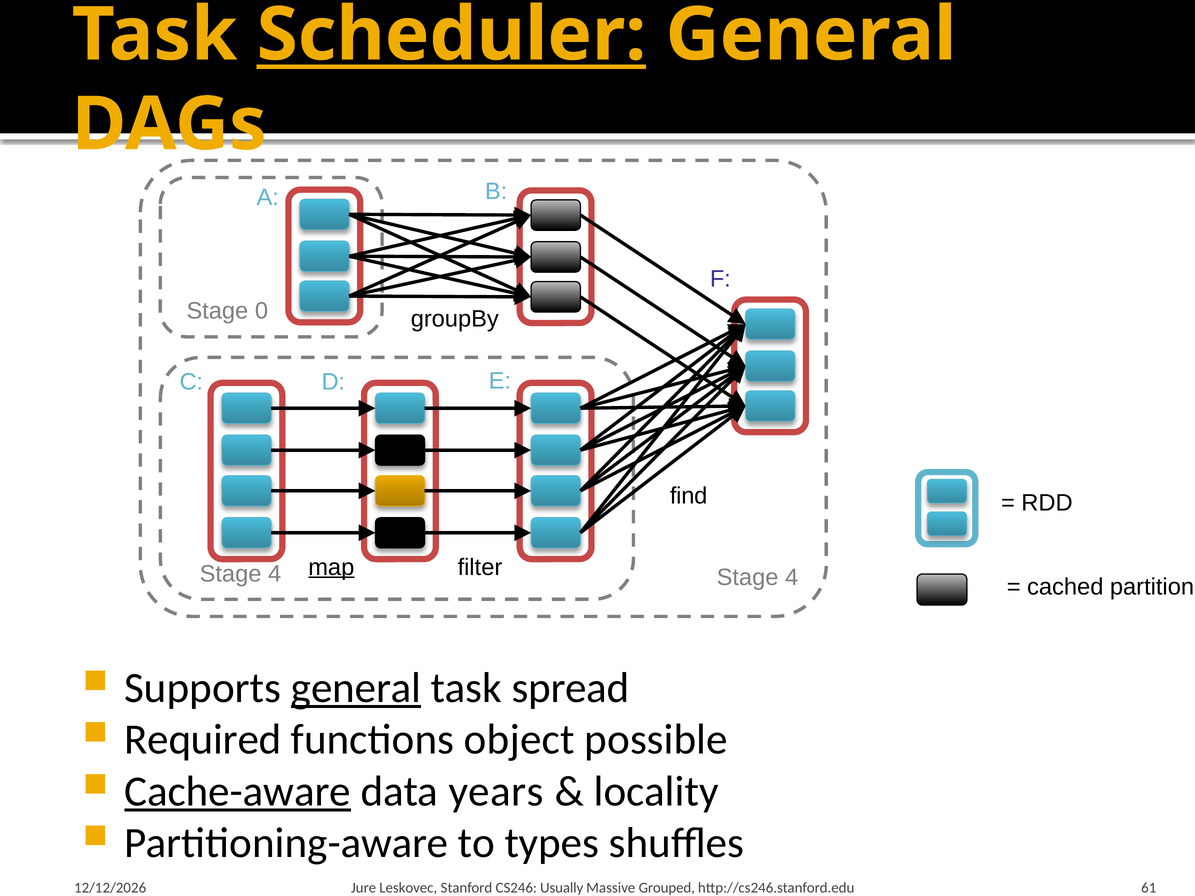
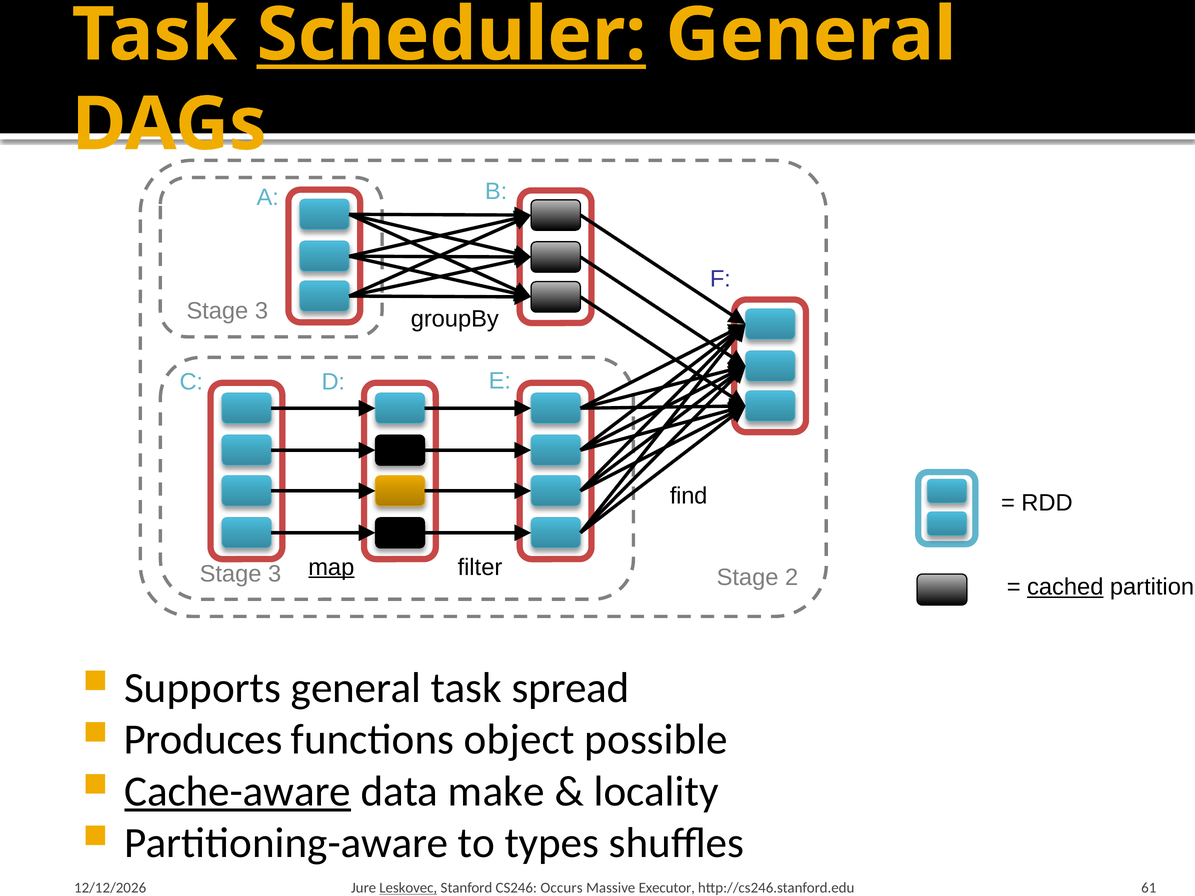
0: 0 -> 3 (262, 311)
4: 4 -> 3 (275, 574)
4: 4 -> 2 (792, 577)
cached underline: none -> present (1065, 587)
general underline: present -> none (356, 688)
Required: Required -> Produces (203, 740)
years: years -> make (496, 792)
Leskovec underline: none -> present (408, 888)
Usually: Usually -> Occurs (562, 888)
Grouped: Grouped -> Executor (667, 888)
